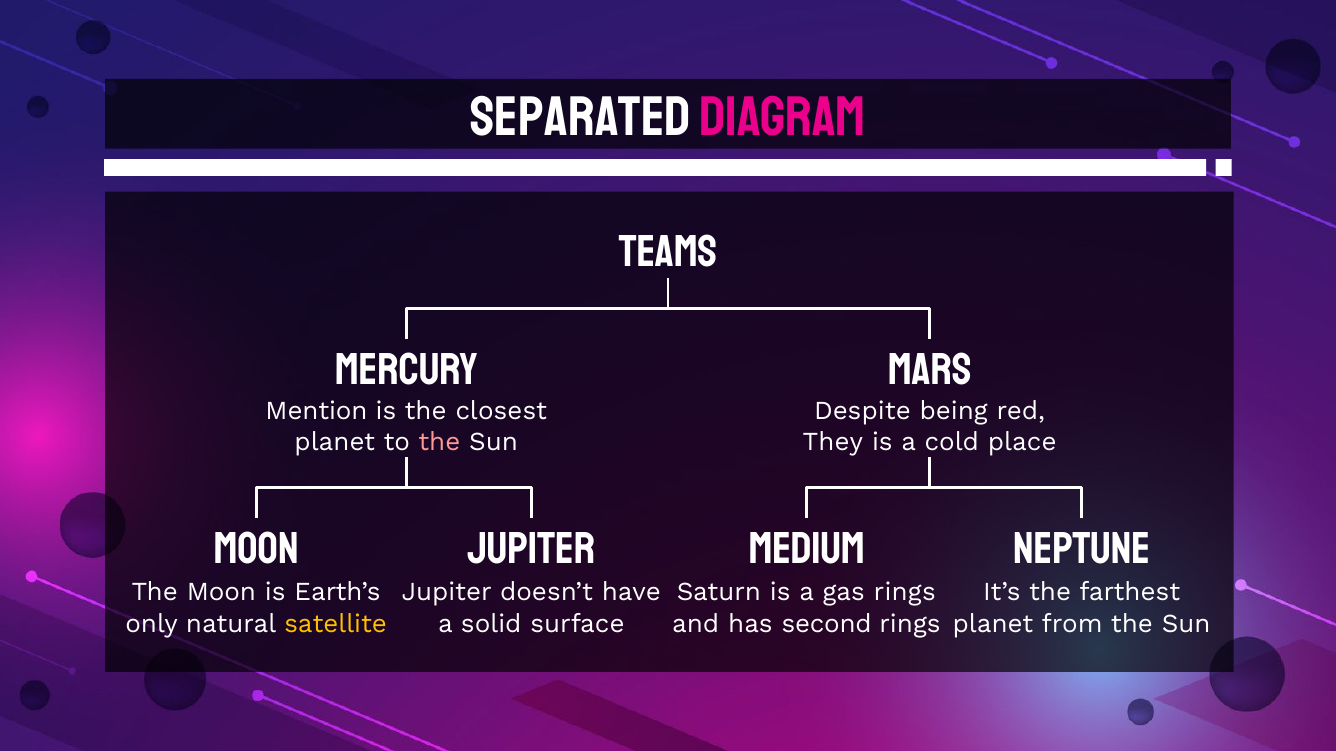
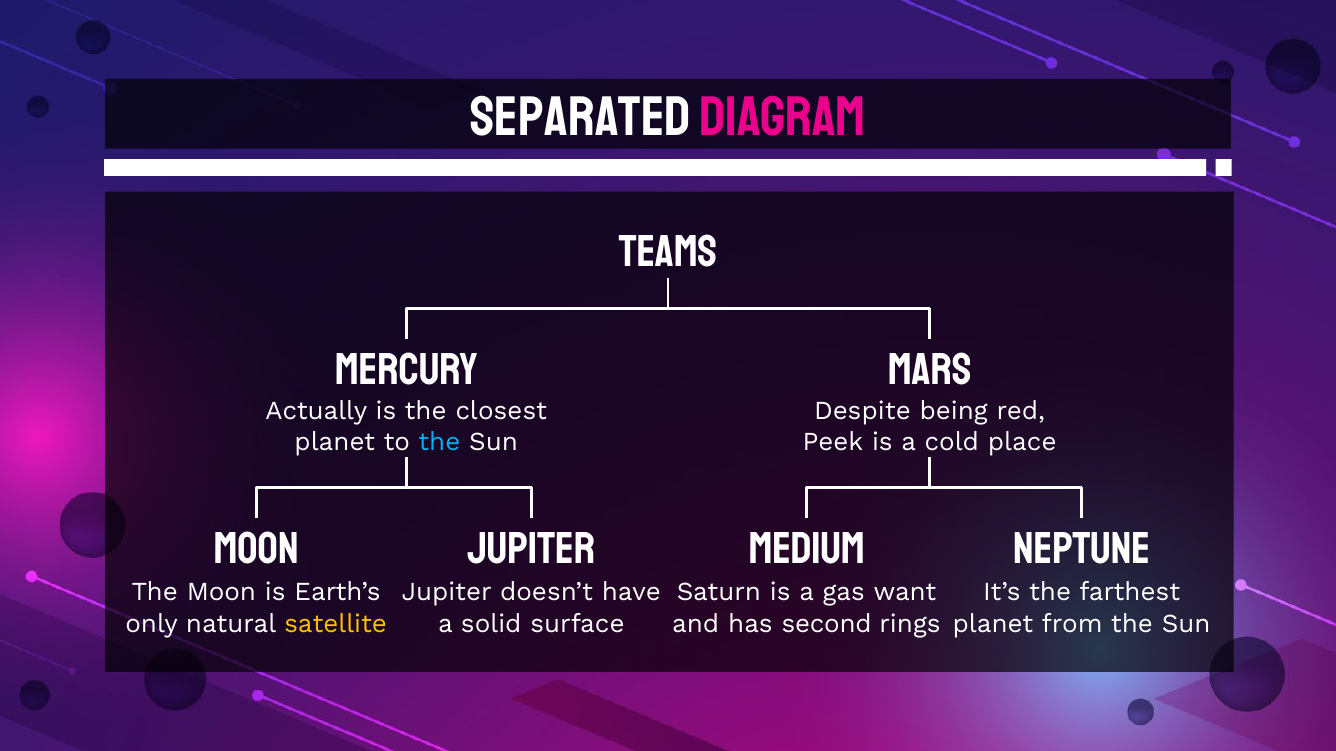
Mention: Mention -> Actually (316, 412)
the colour: pink -> light blue (439, 443)
They: They -> Peek (833, 443)
gas rings: rings -> want (905, 593)
